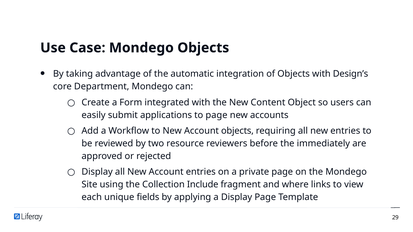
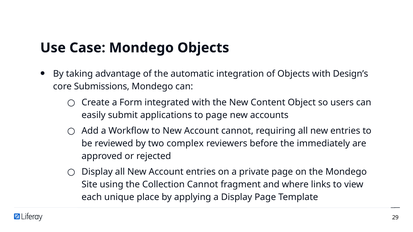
Department: Department -> Submissions (102, 87)
Account objects: objects -> cannot (237, 131)
resource: resource -> complex (185, 144)
Collection Include: Include -> Cannot (203, 185)
fields: fields -> place (148, 197)
